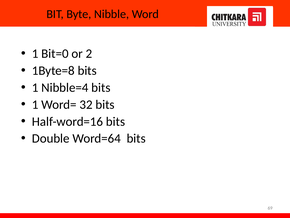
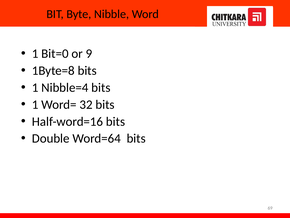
2: 2 -> 9 (89, 54)
